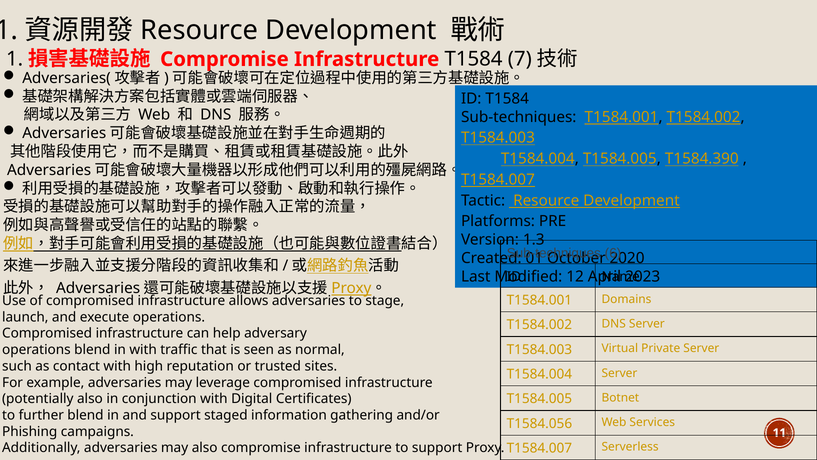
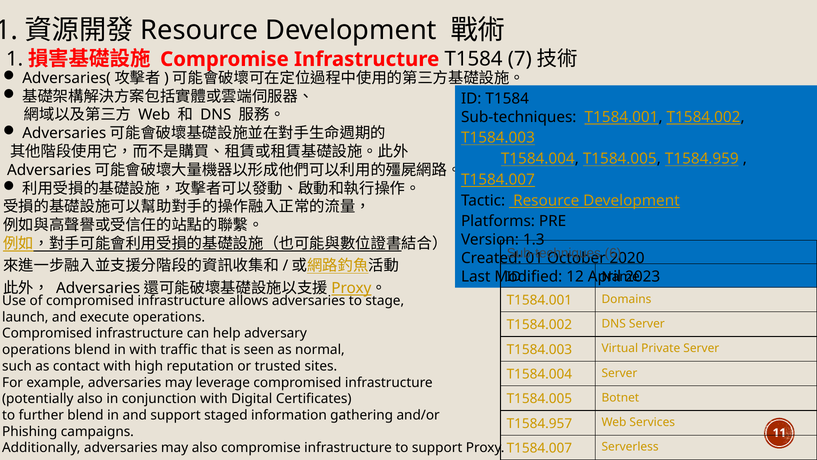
T1584.390: T1584.390 -> T1584.959 (702, 159)
T1584.056: T1584.056 -> T1584.957 (539, 423)
